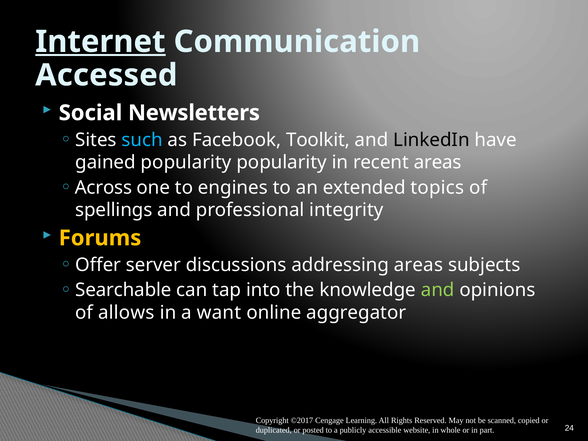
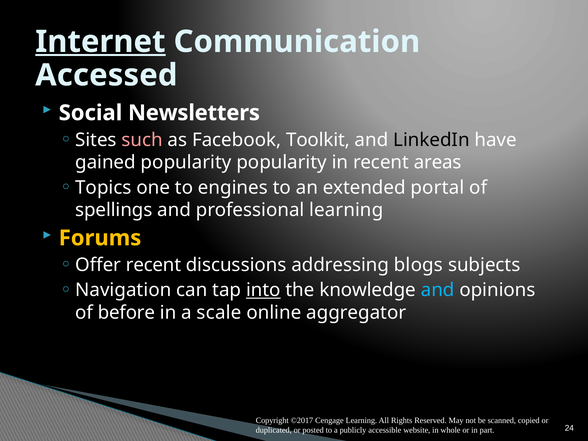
such colour: light blue -> pink (142, 140)
Across: Across -> Topics (103, 188)
topics: topics -> portal (437, 188)
professional integrity: integrity -> learning (346, 210)
Offer server: server -> recent (153, 265)
addressing areas: areas -> blogs (418, 265)
Searchable: Searchable -> Navigation (123, 290)
into underline: none -> present (263, 290)
and colour: light green -> light blue (438, 290)
allows: allows -> before (126, 313)
want: want -> scale (219, 313)
